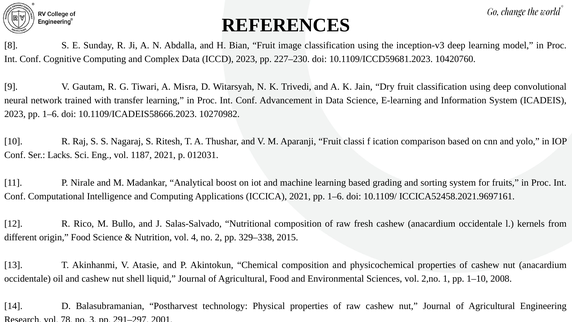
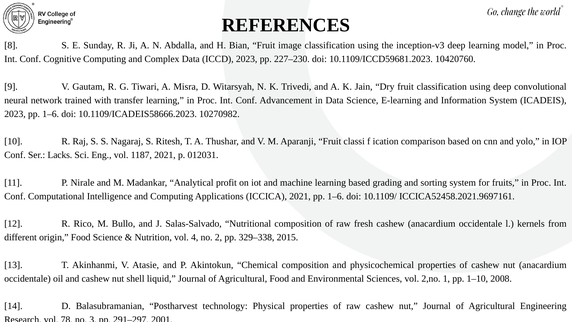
boost: boost -> profit (226, 182)
